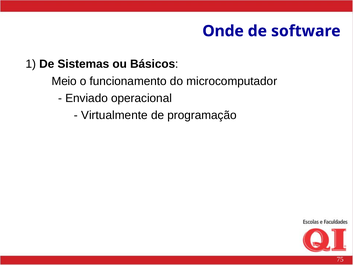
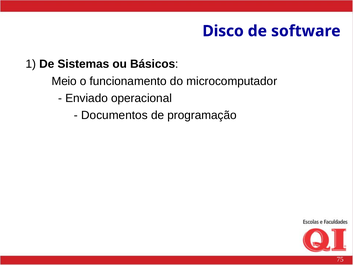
Onde: Onde -> Disco (223, 31)
Virtualmente: Virtualmente -> Documentos (114, 115)
